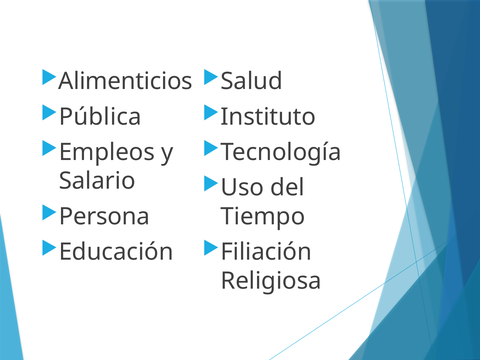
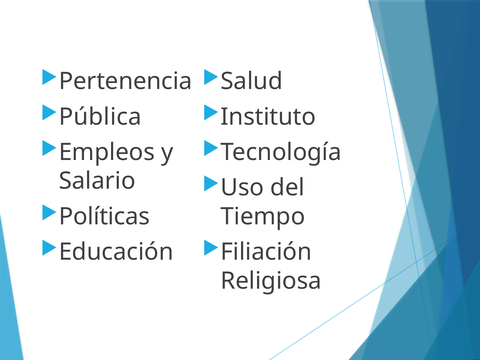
Alimenticios: Alimenticios -> Pertenencia (125, 81)
Persona: Persona -> Políticas (104, 217)
